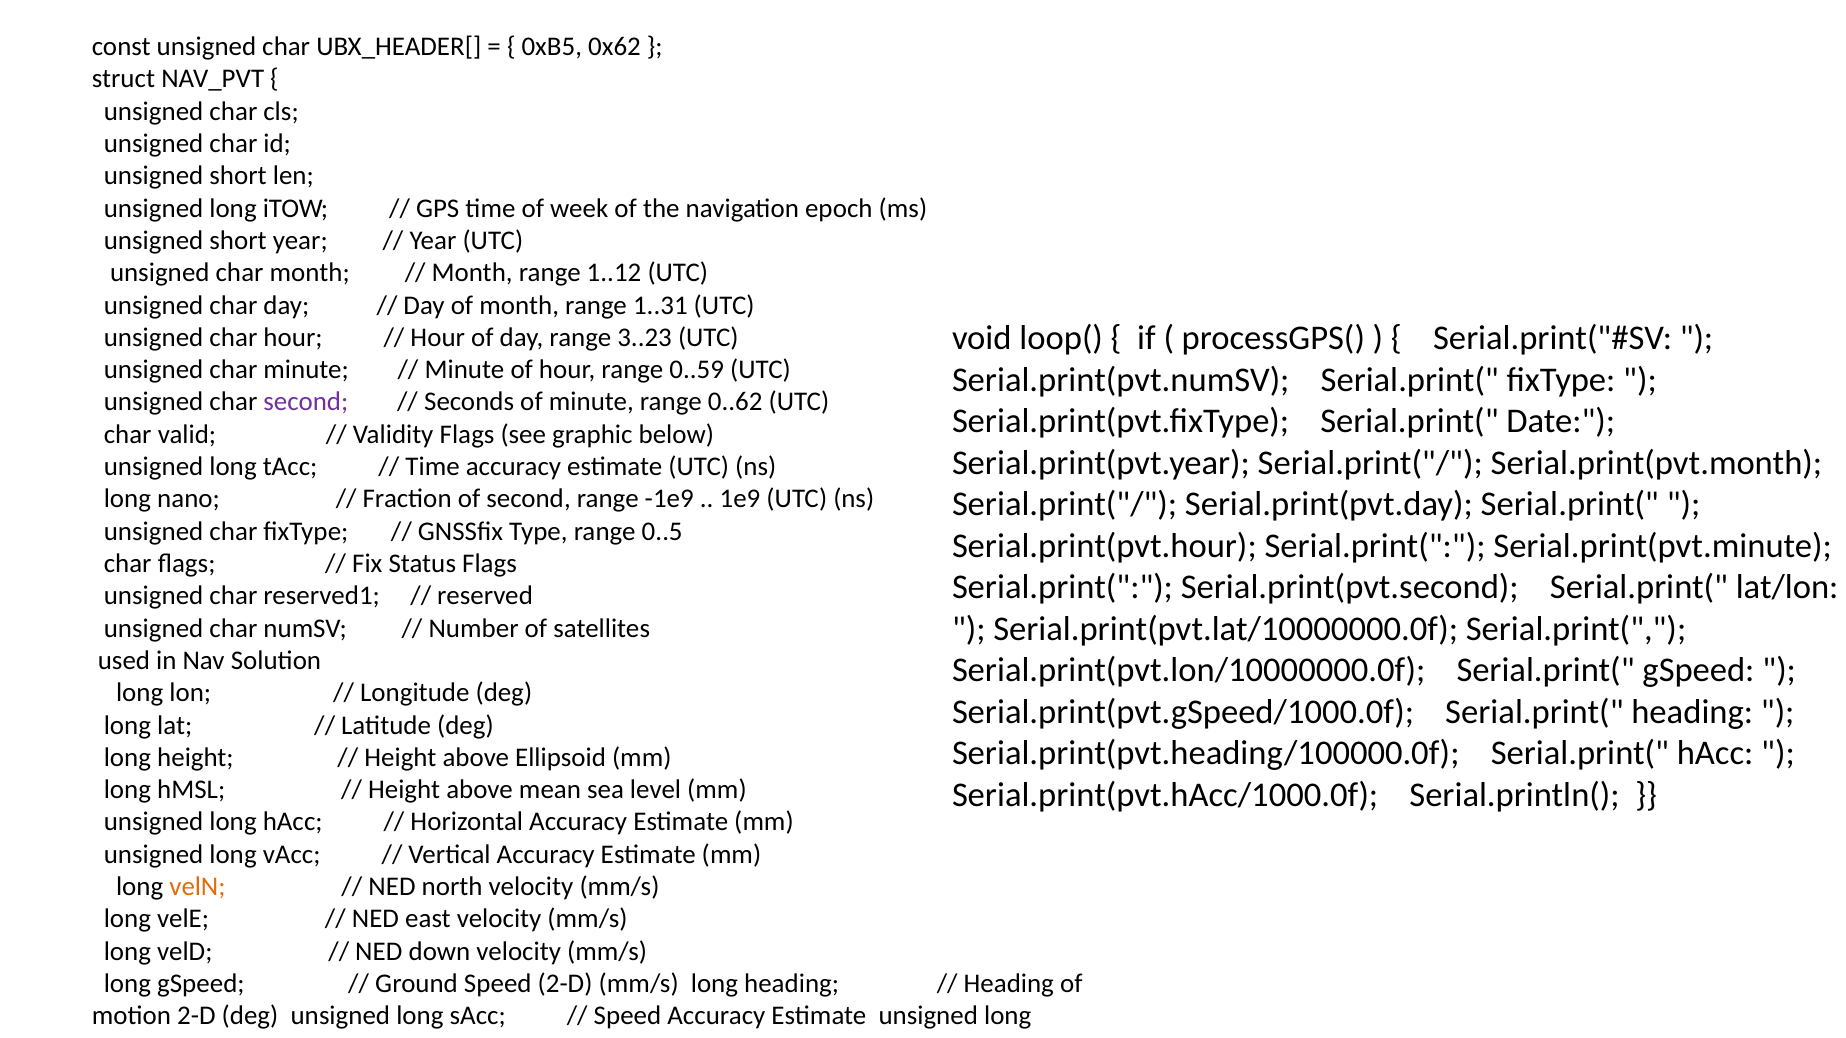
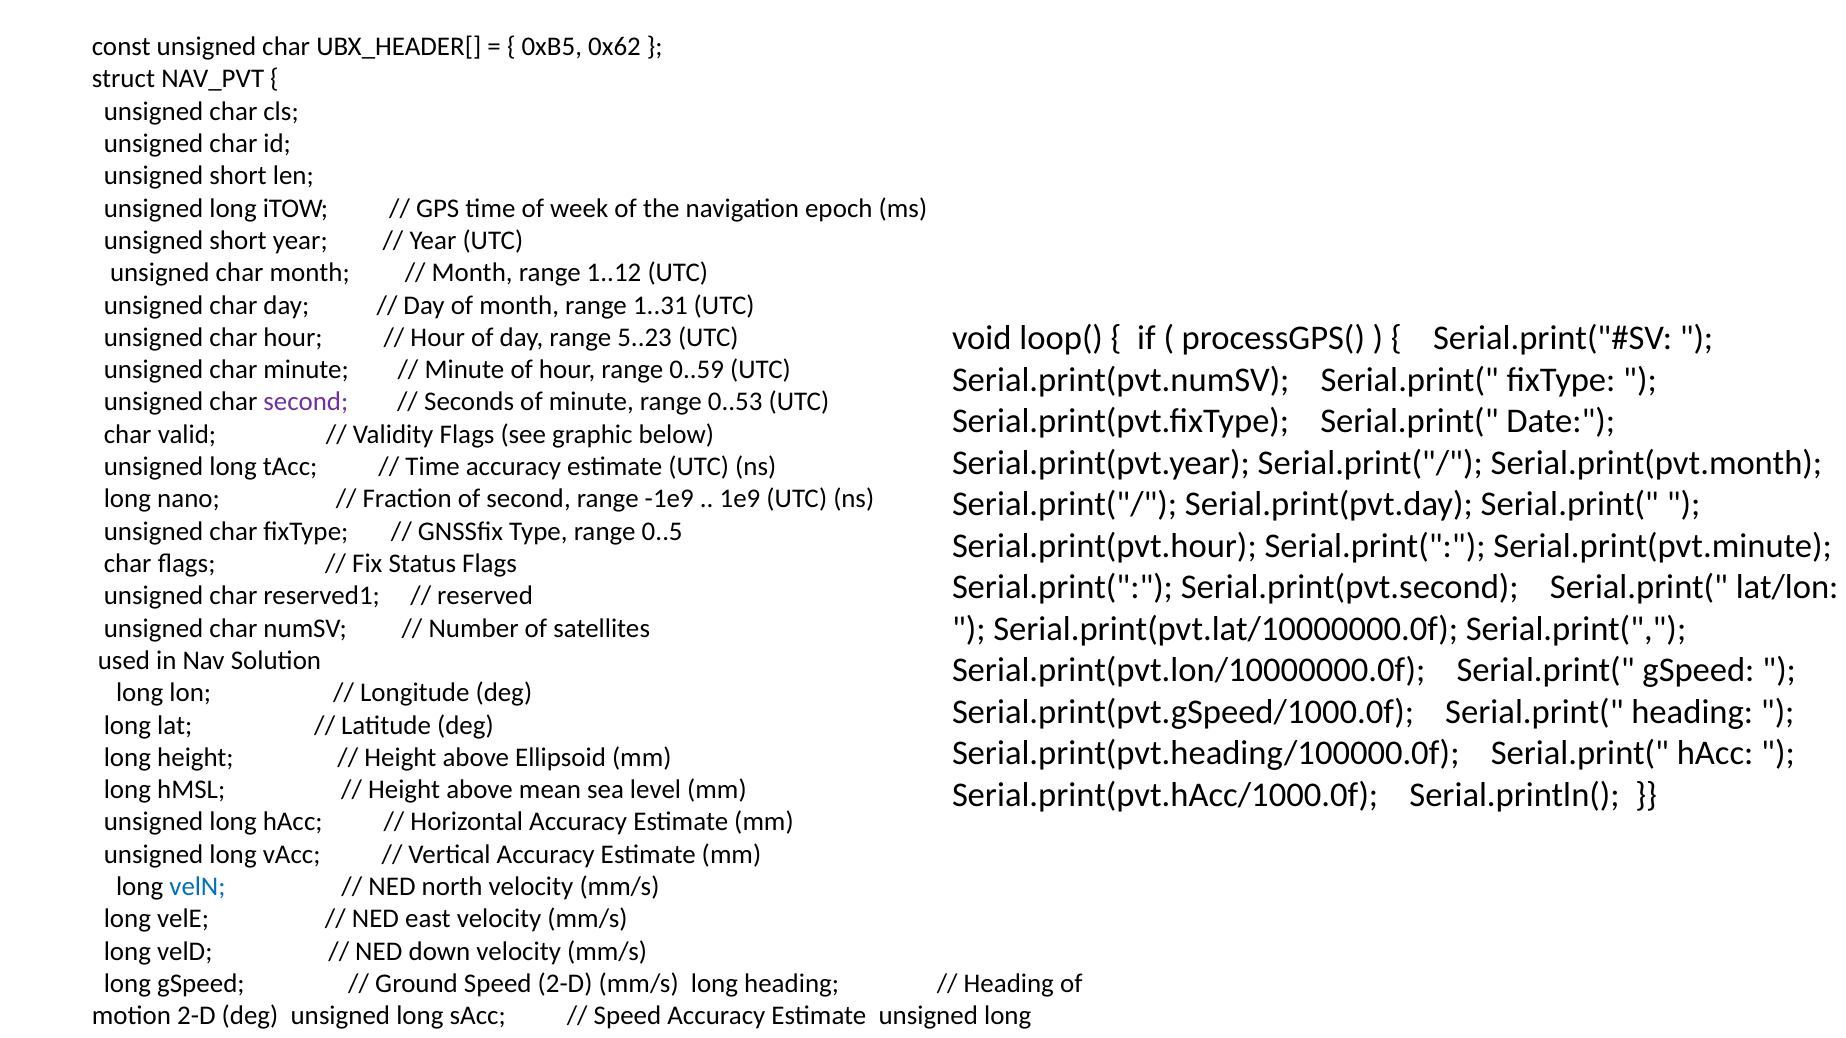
3..23: 3..23 -> 5..23 (645, 338)
0..62: 0..62 -> 0..53 (735, 402)
velN colour: orange -> blue (197, 887)
